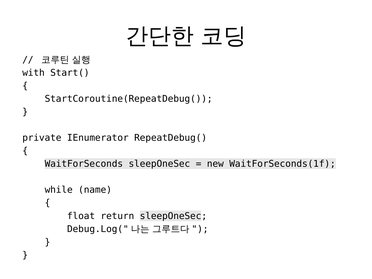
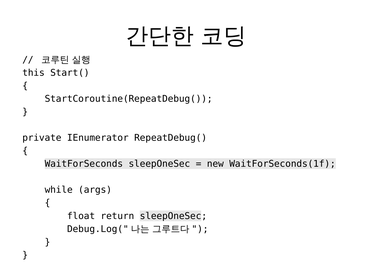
with: with -> this (33, 73)
name: name -> args (95, 190)
